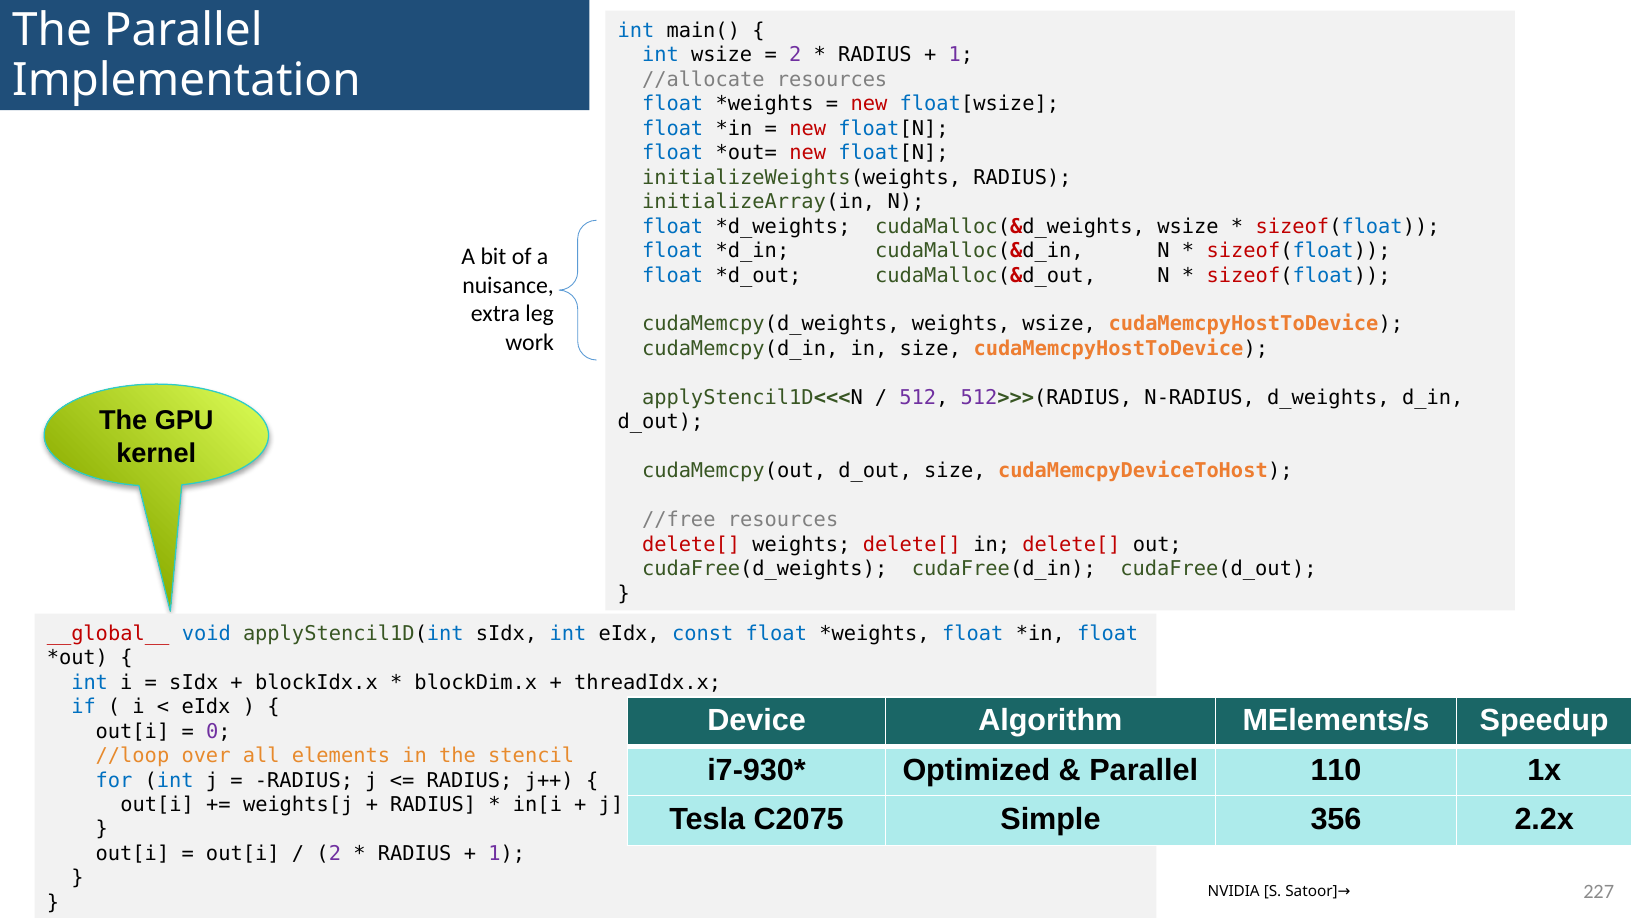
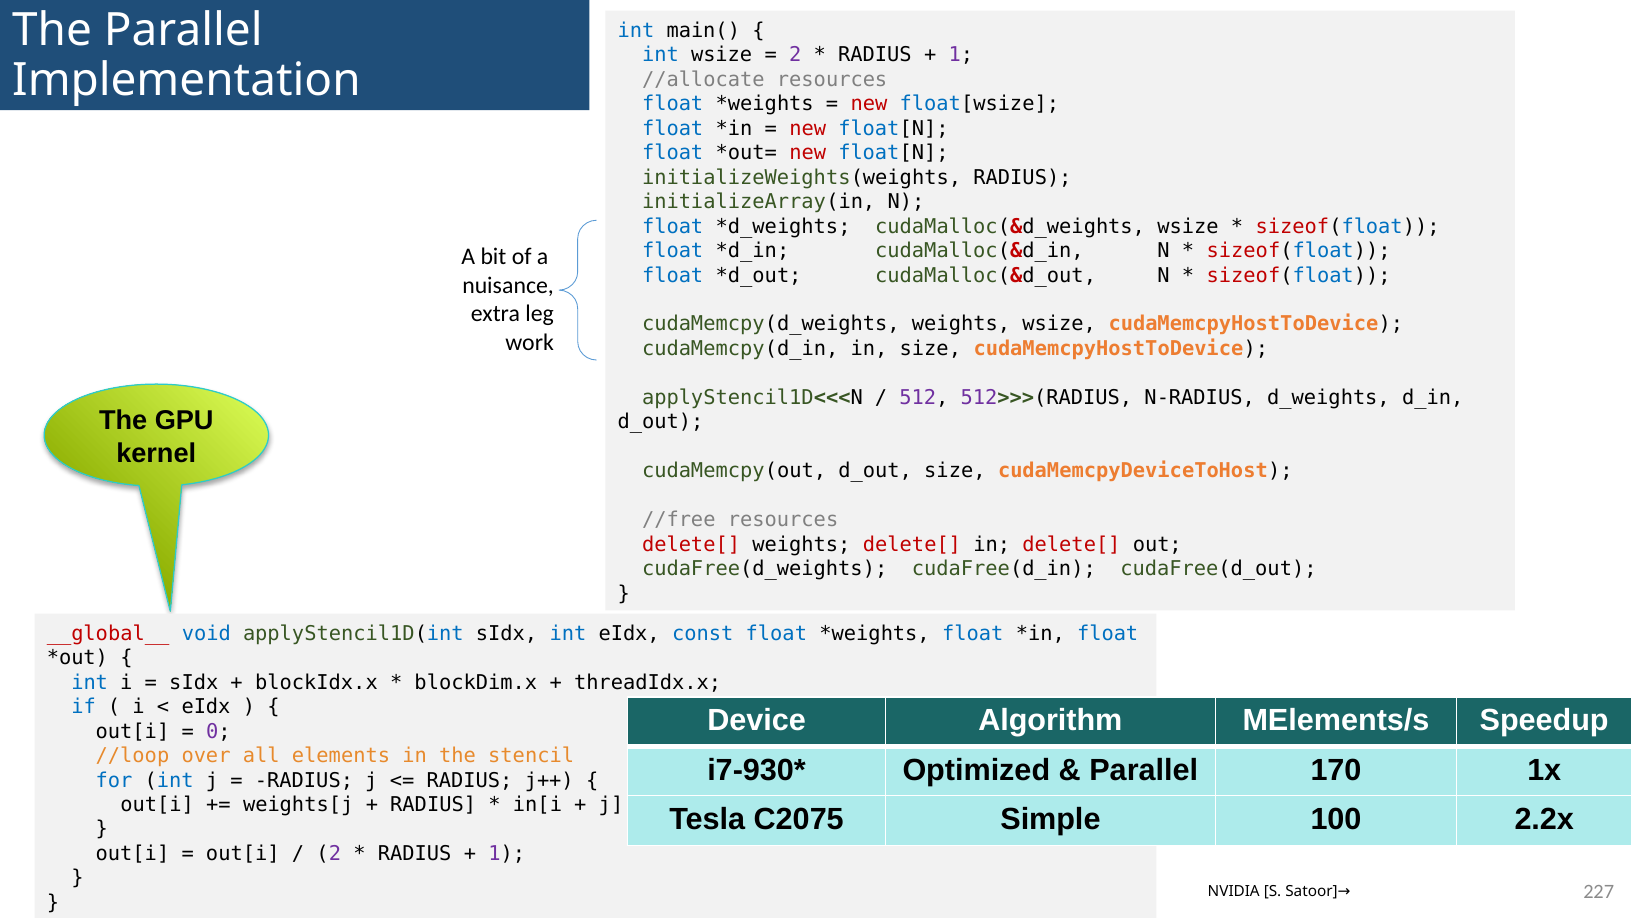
110: 110 -> 170 (1336, 770)
356: 356 -> 100 (1336, 819)
